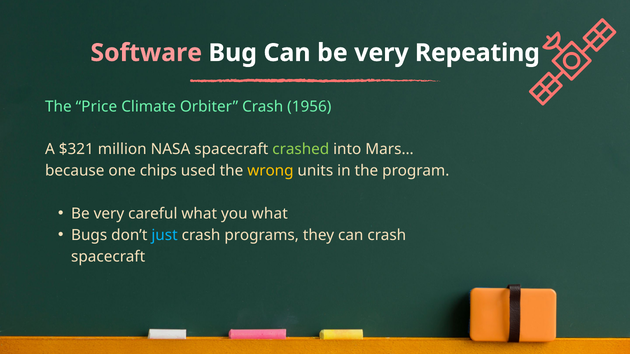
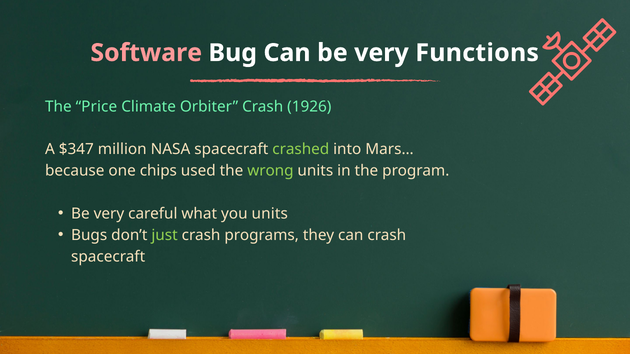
Repeating: Repeating -> Functions (477, 53)
1956: 1956 -> 1926 (309, 107)
$321: $321 -> $347 (76, 150)
wrong colour: yellow -> light green (270, 171)
you what: what -> units (270, 214)
just colour: light blue -> light green (165, 235)
